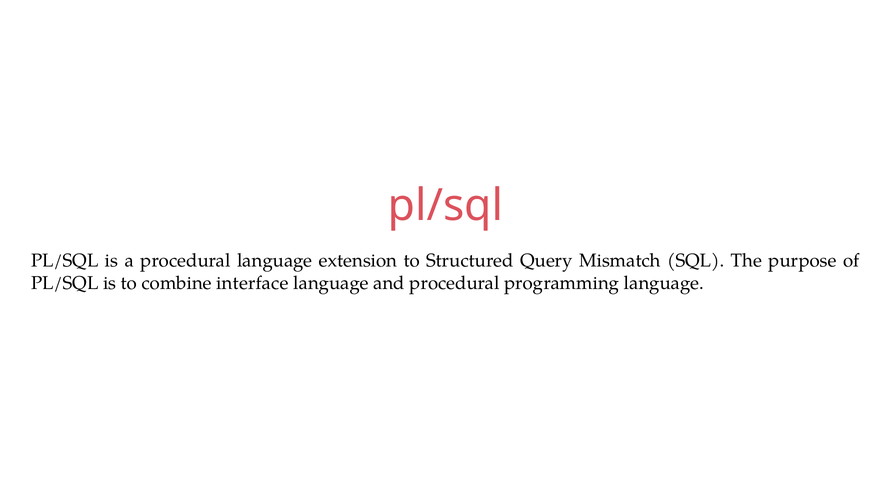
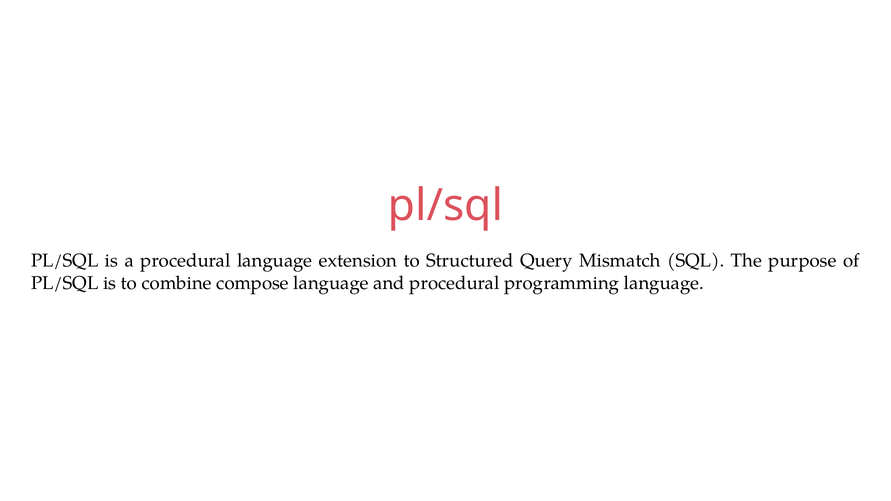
interface: interface -> compose (253, 283)
